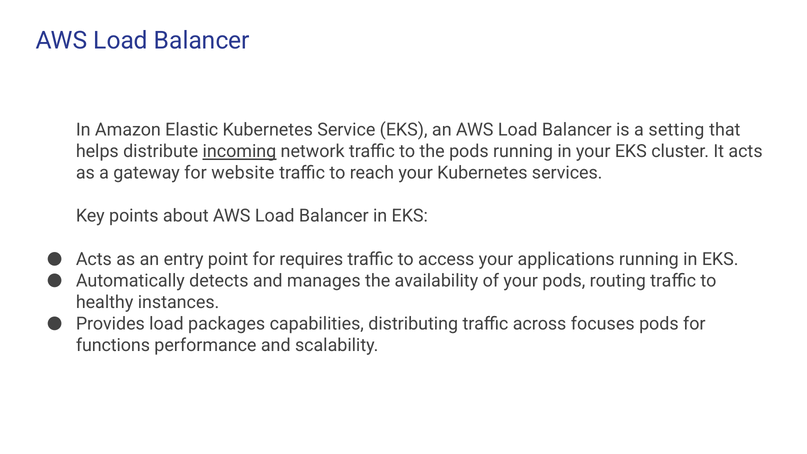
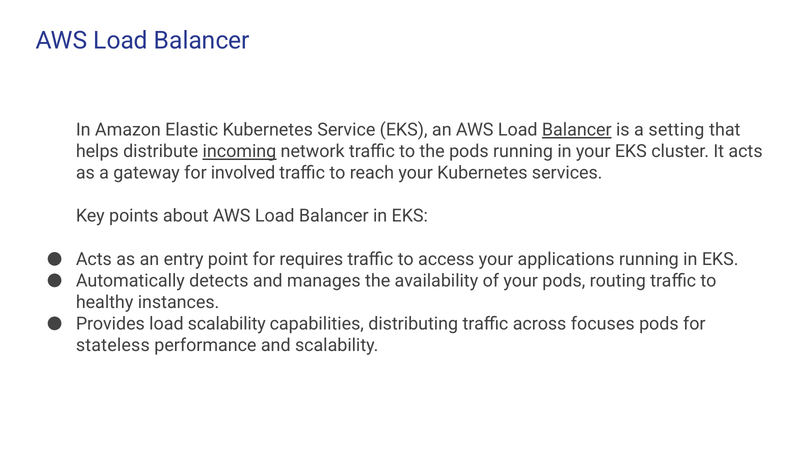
Balancer underline: none -> present (577, 130)
website: website -> involved (243, 173)
load packages: packages -> scalability (227, 324)
functions: functions -> stateless (113, 345)
